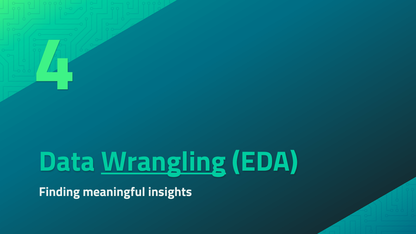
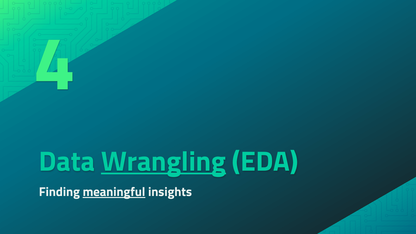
meaningful underline: none -> present (114, 192)
